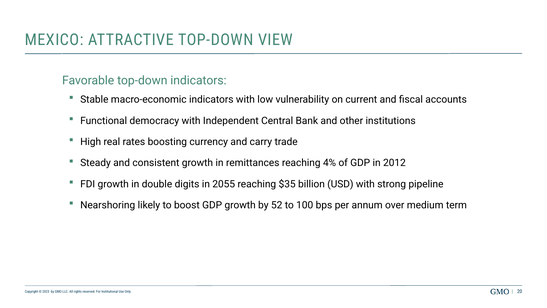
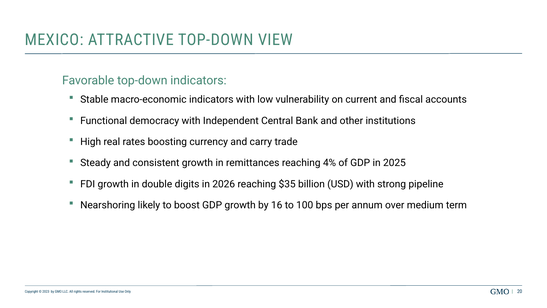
2012: 2012 -> 2025 (394, 163)
2055: 2055 -> 2026 (224, 184)
52: 52 -> 16 (277, 205)
